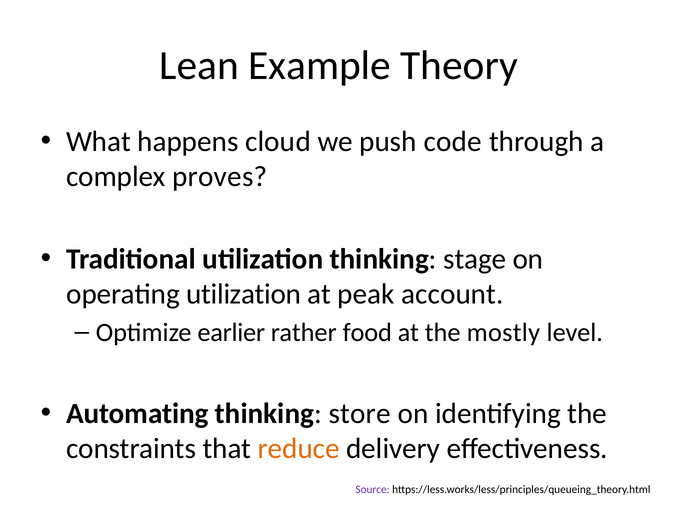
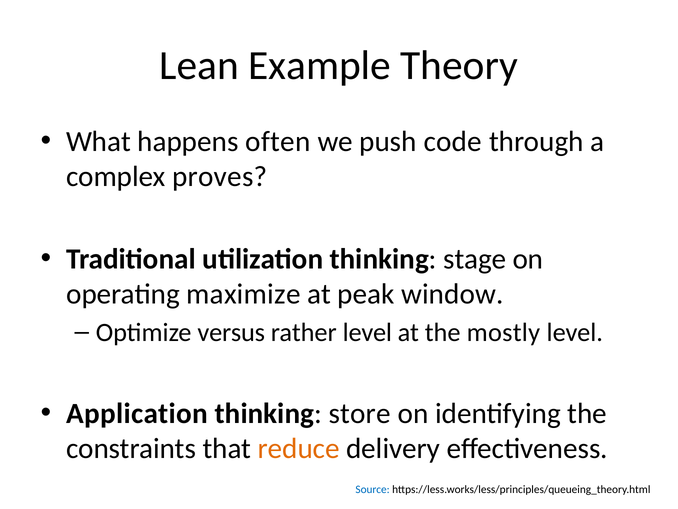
cloud: cloud -> often (278, 142)
operating utilization: utilization -> maximize (243, 294)
account: account -> window (452, 294)
earlier: earlier -> versus (231, 332)
rather food: food -> level (367, 332)
Automating: Automating -> Application (137, 413)
Source colour: purple -> blue (373, 489)
